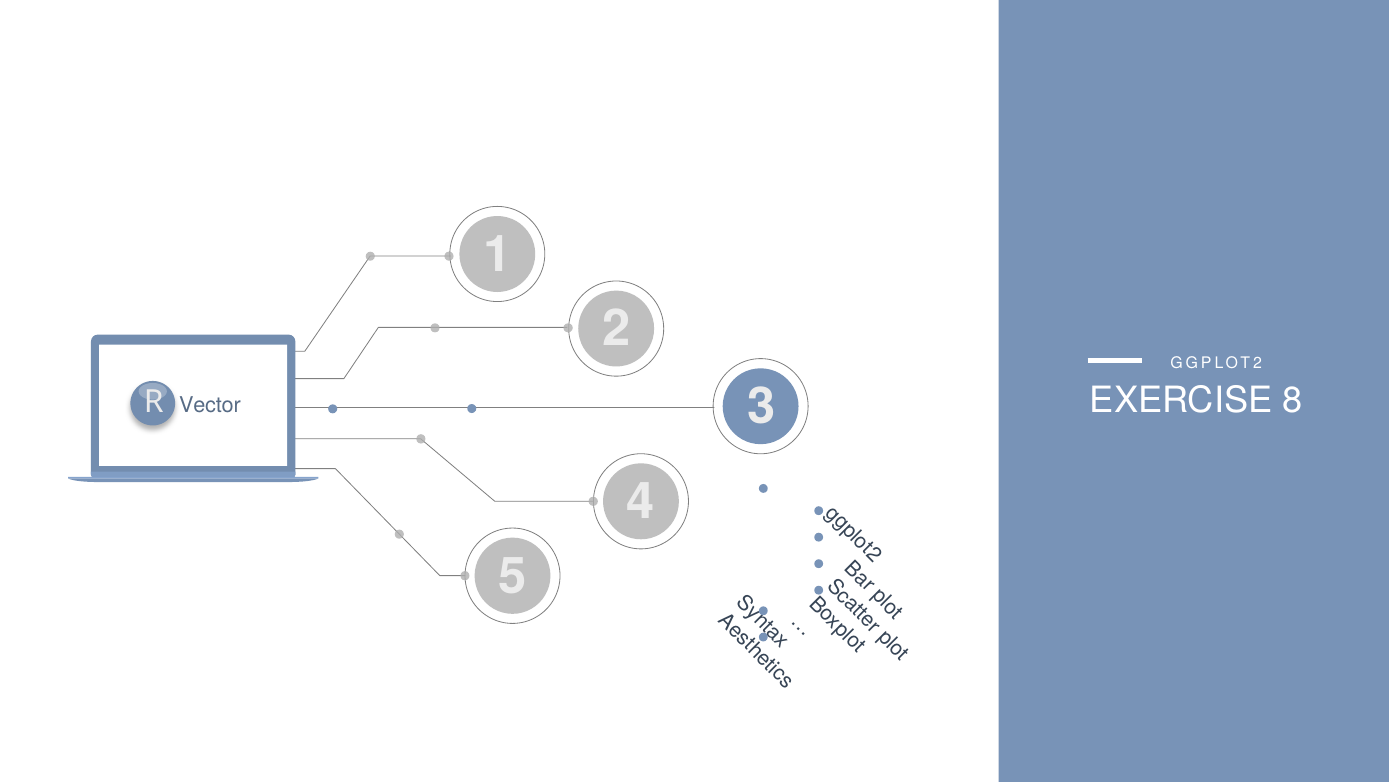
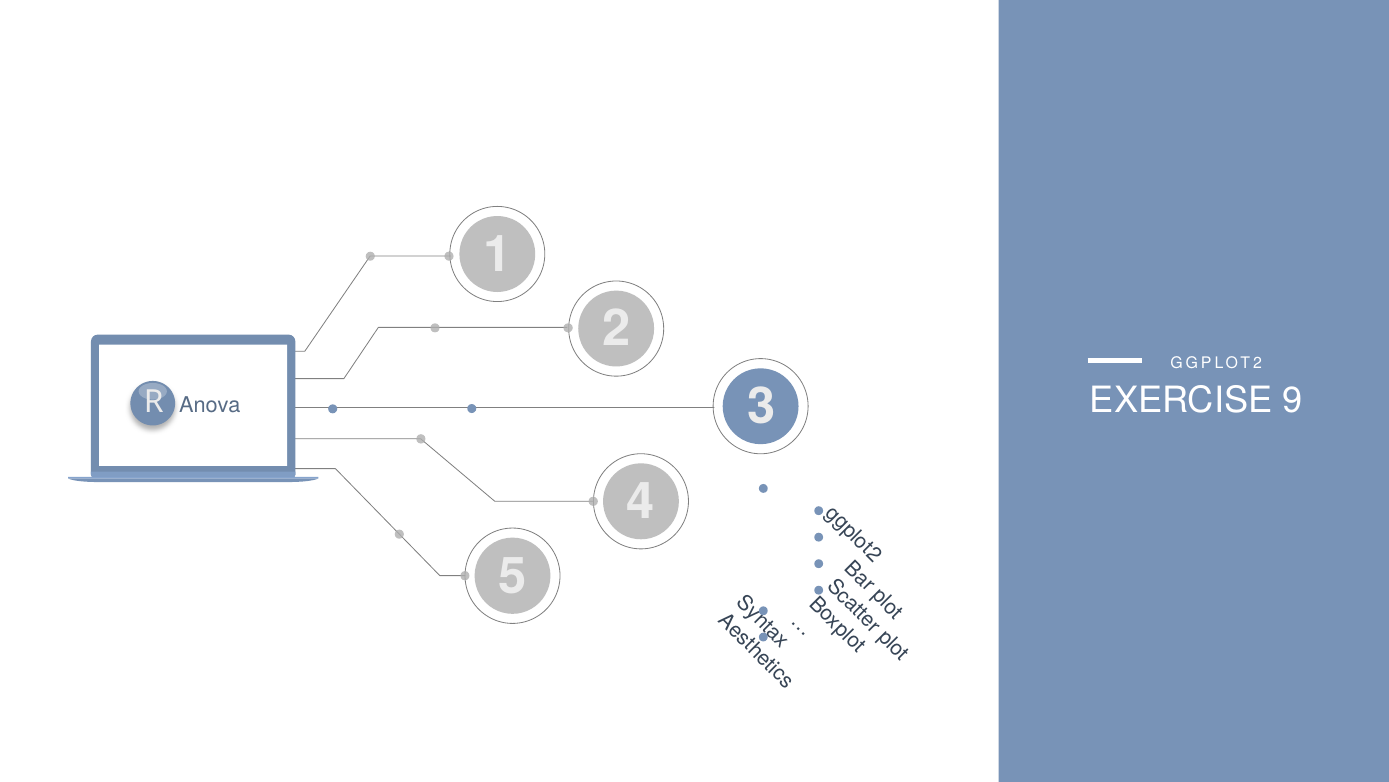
8: 8 -> 9 (1293, 400)
Vector: Vector -> Anova (210, 405)
